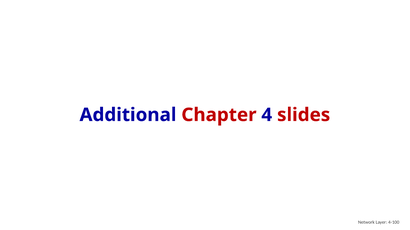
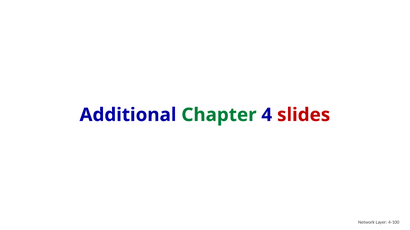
Chapter colour: red -> green (219, 115)
